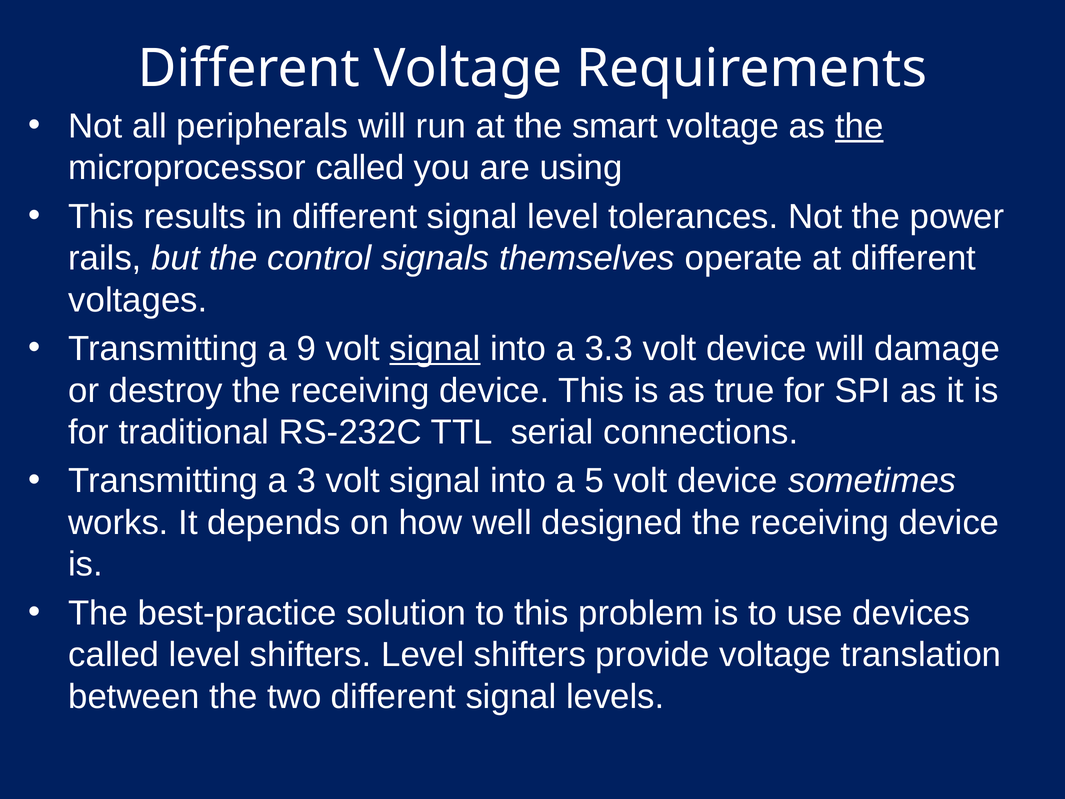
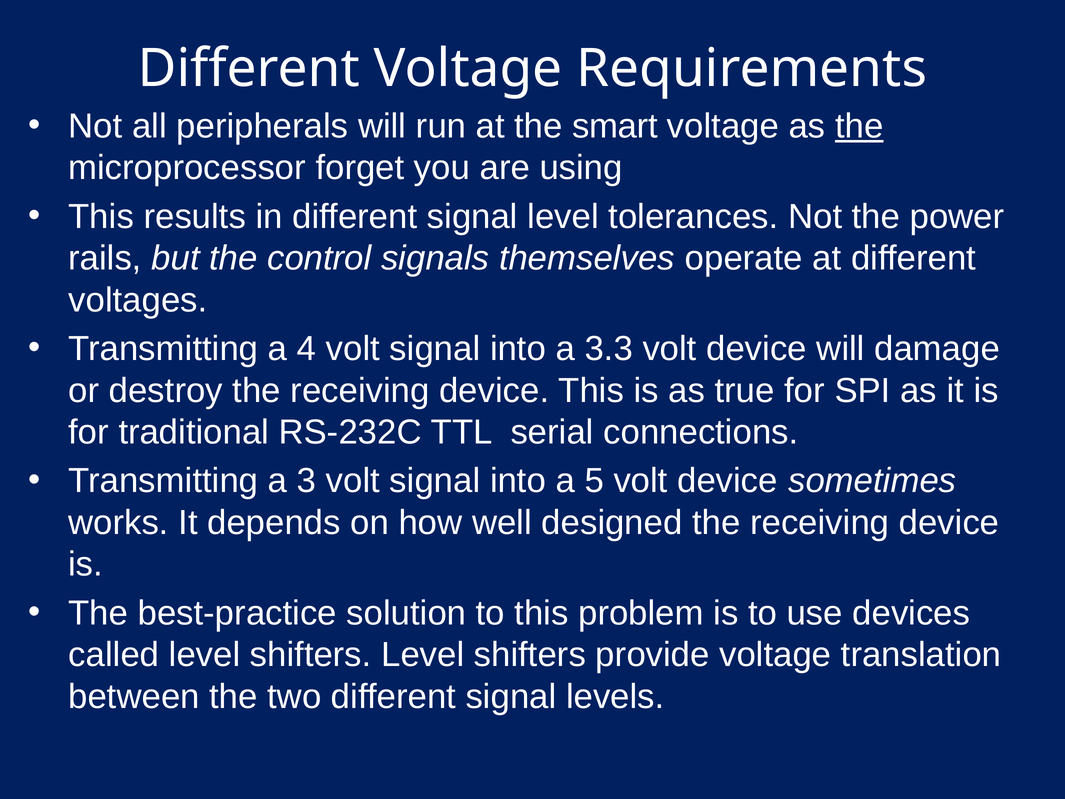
microprocessor called: called -> forget (360, 168)
9: 9 -> 4 (306, 349)
signal underline: present -> none (435, 349)
